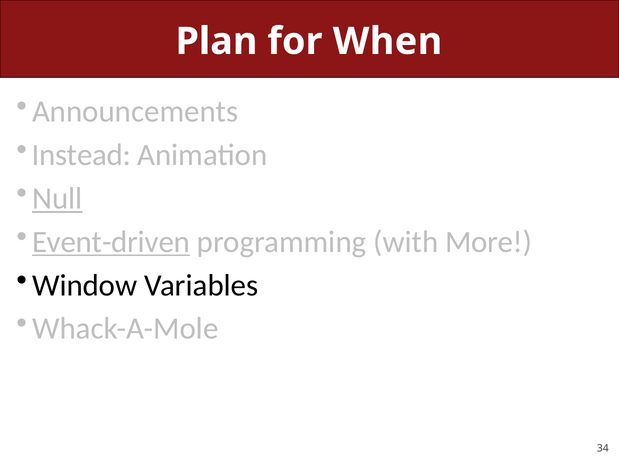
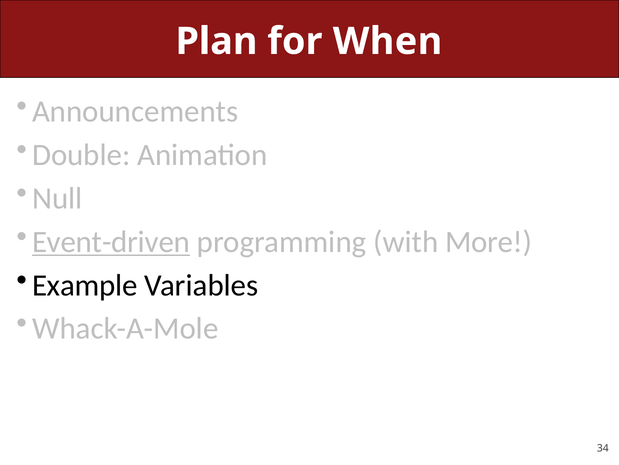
Instead: Instead -> Double (81, 155)
Null underline: present -> none (57, 198)
Window: Window -> Example (85, 285)
